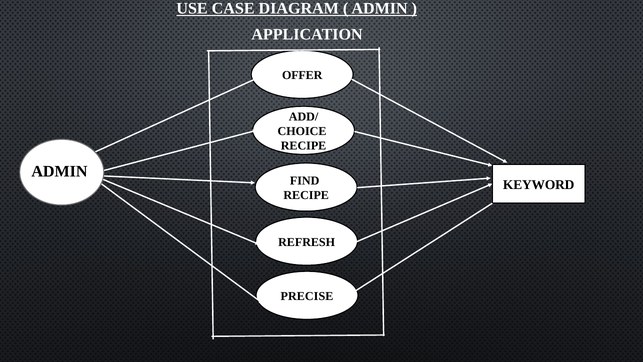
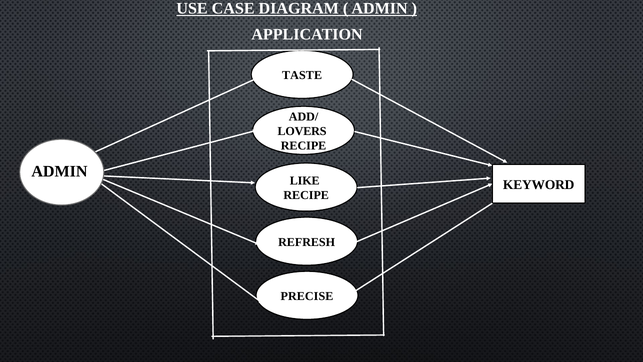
OFFER: OFFER -> TASTE (302, 75)
CHOICE: CHOICE -> LOVERS (302, 131)
FIND: FIND -> LIKE (305, 181)
